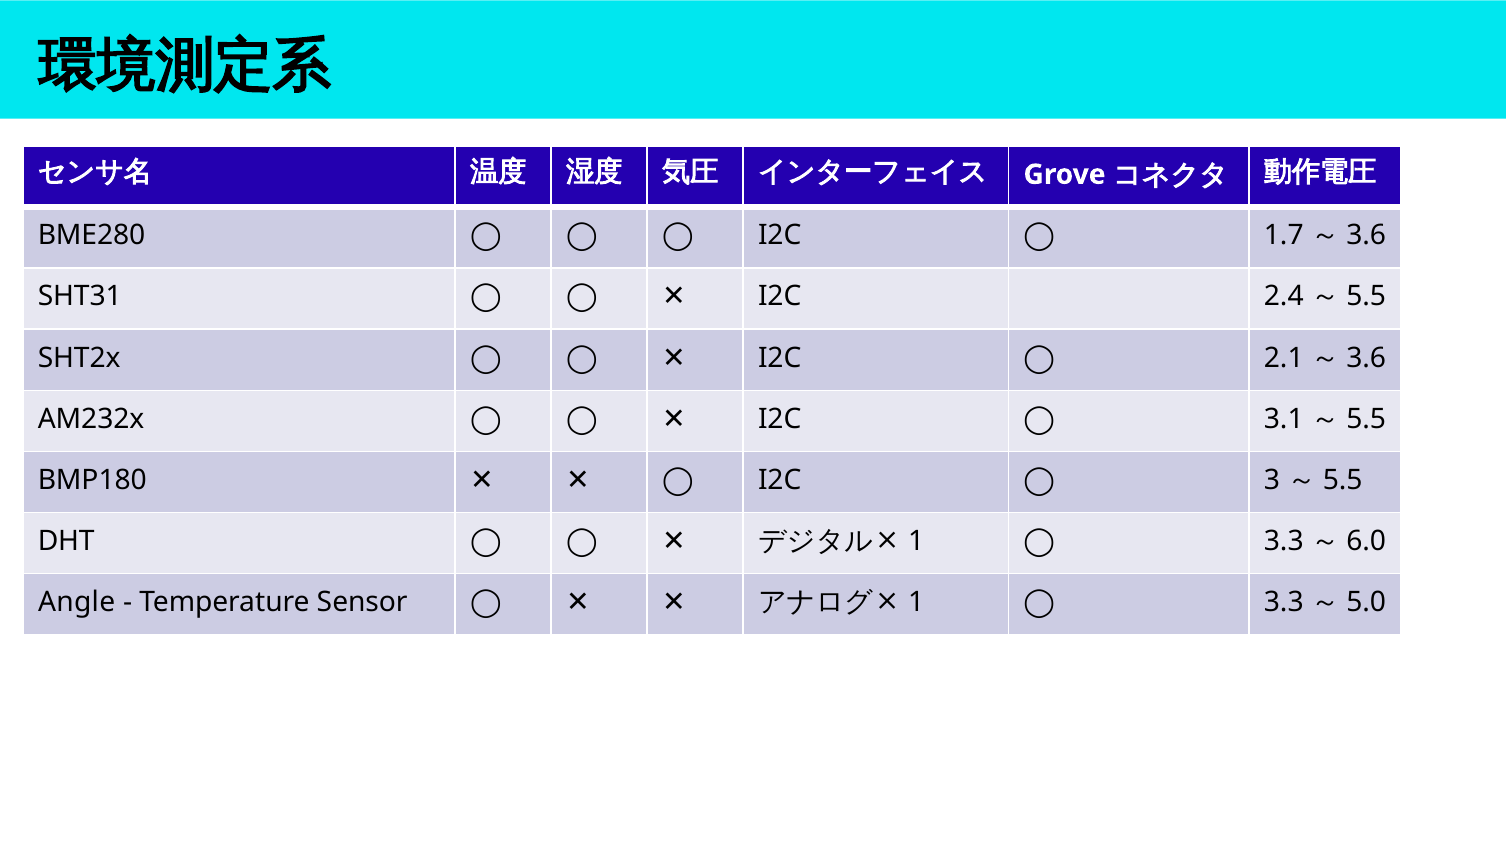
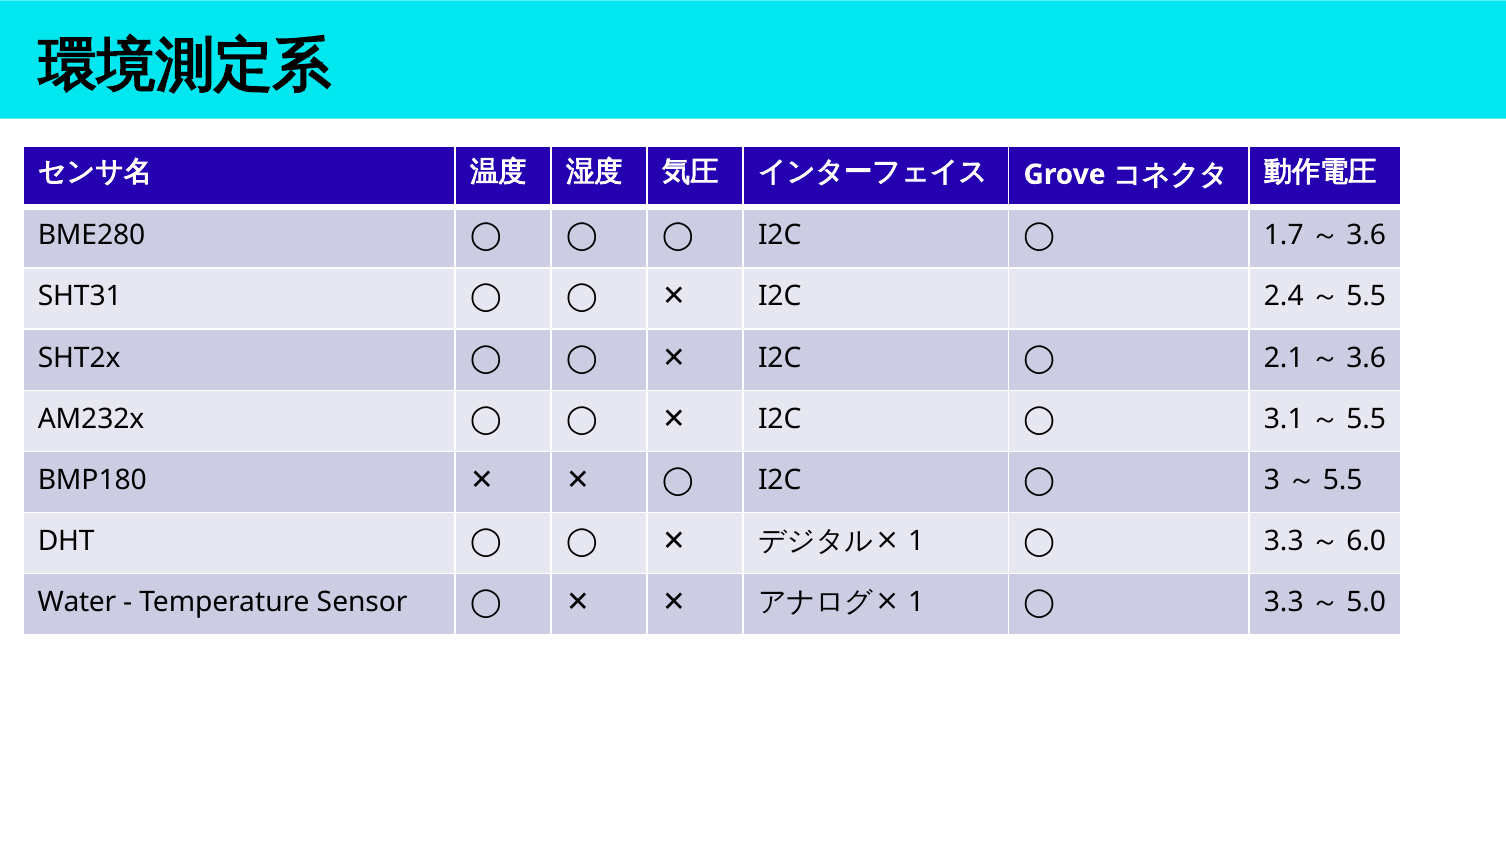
Angle: Angle -> Water (77, 602)
